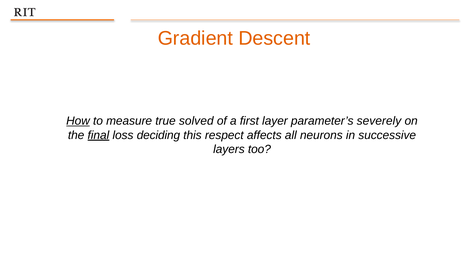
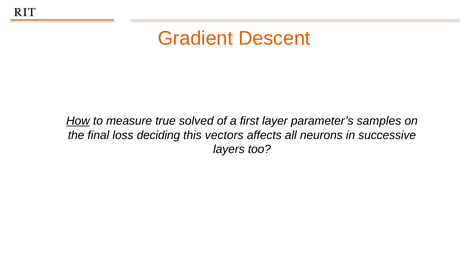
severely: severely -> samples (379, 121)
final underline: present -> none (98, 135)
respect: respect -> vectors (224, 135)
